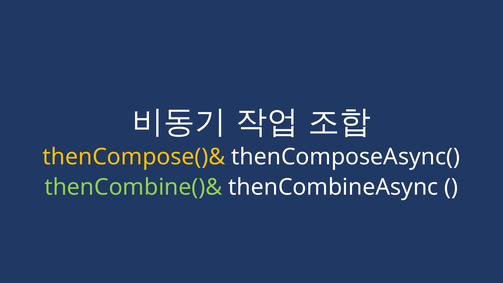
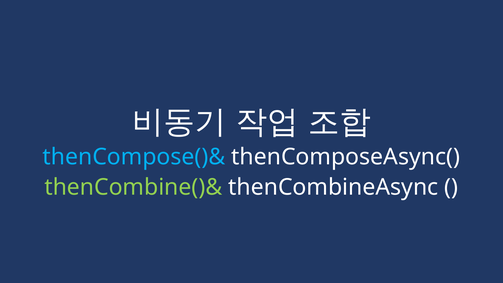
thenCompose()& colour: yellow -> light blue (134, 157)
